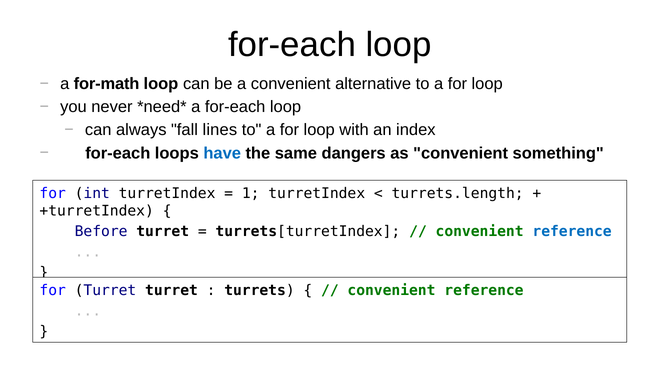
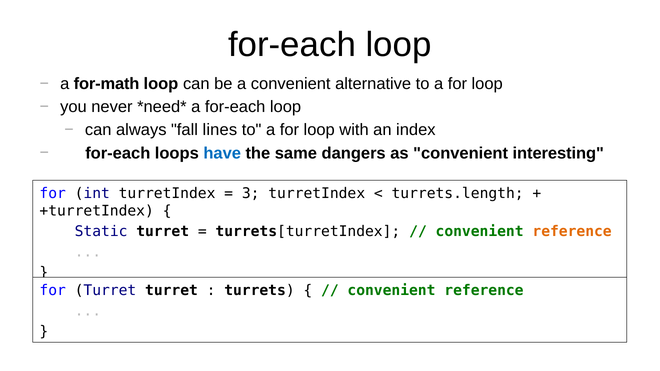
something: something -> interesting (558, 153)
1: 1 -> 3 (251, 194)
Before: Before -> Static (101, 232)
reference colour: blue -> orange (572, 232)
